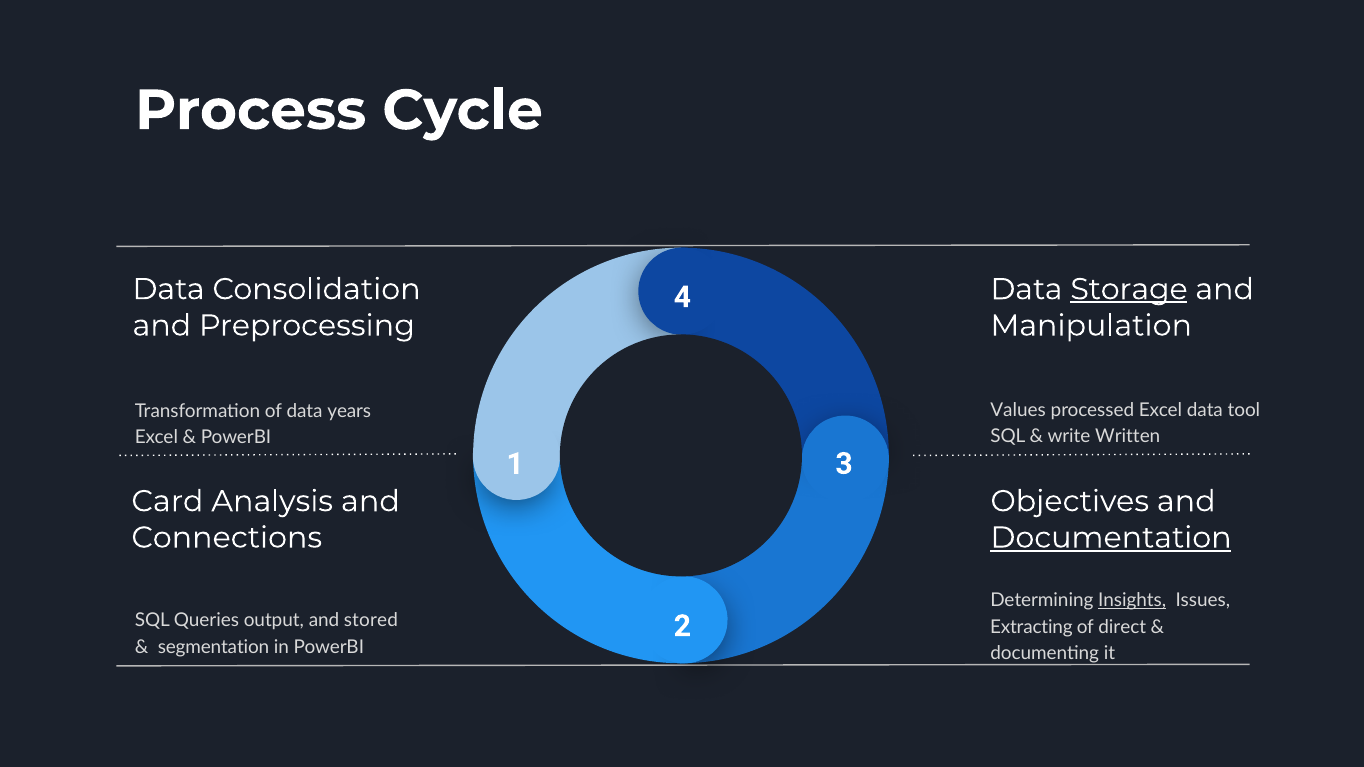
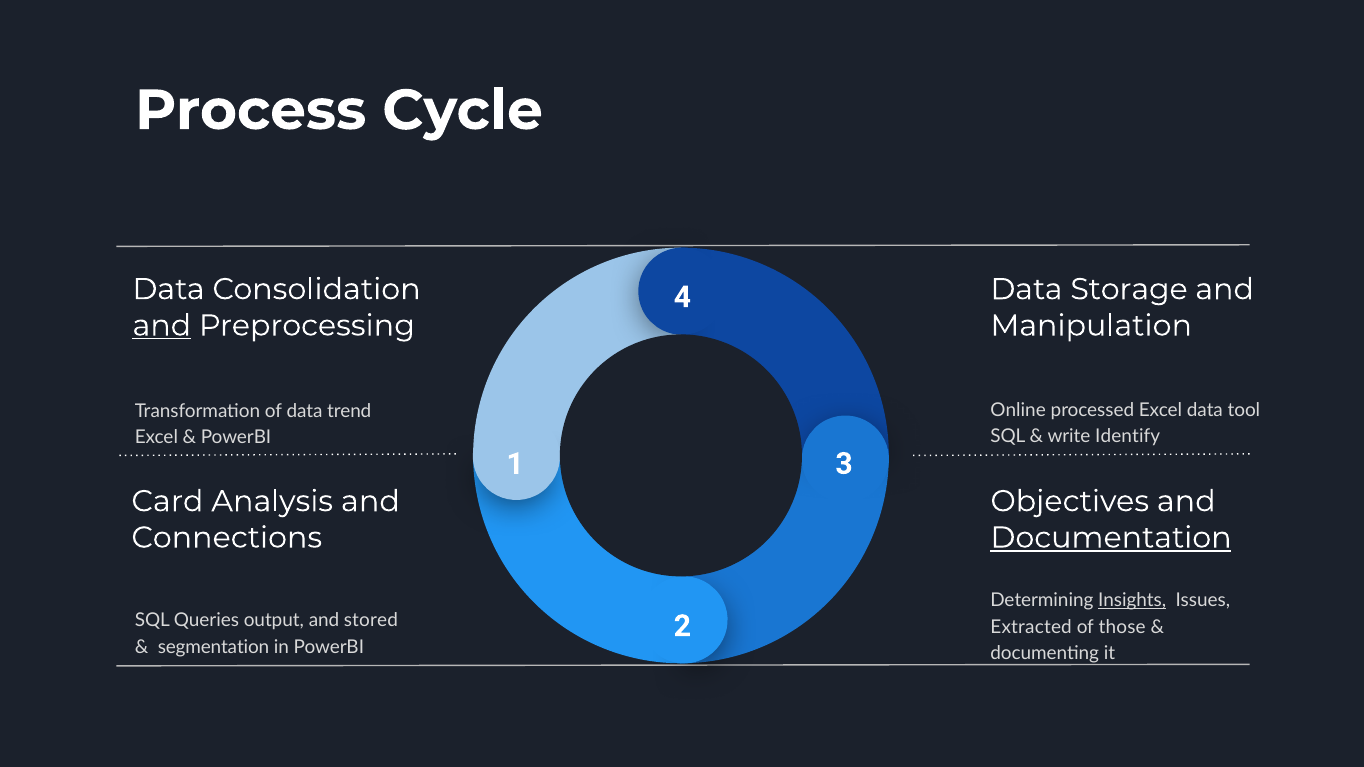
Storage underline: present -> none (1129, 289)
and underline: none -> present (162, 326)
Values: Values -> Online (1018, 411)
years: years -> trend (349, 411)
Written: Written -> Identify (1128, 437)
Extracting: Extracting -> Extracted (1031, 627)
direct: direct -> those (1122, 627)
